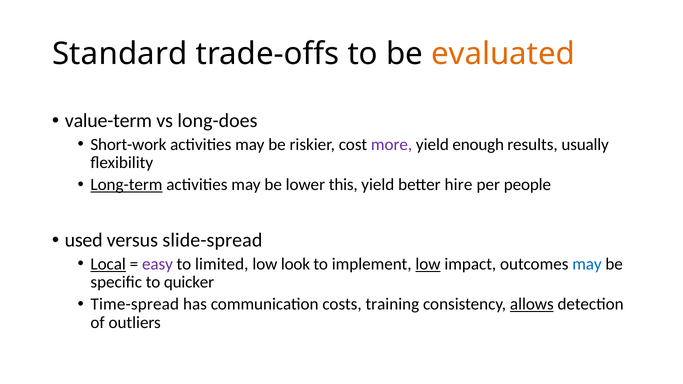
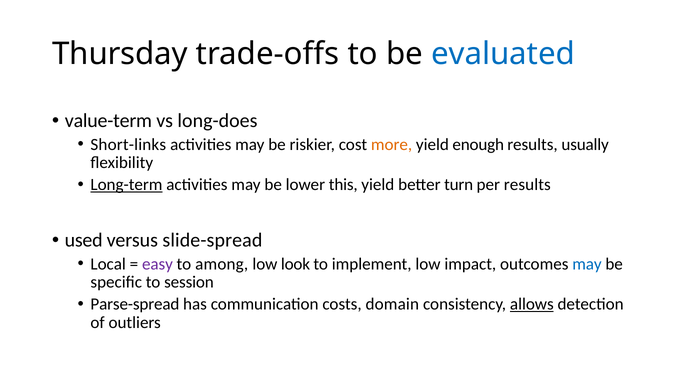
Standard: Standard -> Thursday (120, 54)
evaluated colour: orange -> blue (503, 54)
Short-work: Short-work -> Short-links (128, 144)
more colour: purple -> orange (392, 144)
hire: hire -> turn (459, 185)
per people: people -> results (527, 185)
Local underline: present -> none (108, 264)
limited: limited -> among (222, 264)
low underline: present -> none (428, 264)
quicker: quicker -> session (189, 282)
Time-spread: Time-spread -> Parse-spread (135, 304)
training: training -> domain (392, 304)
